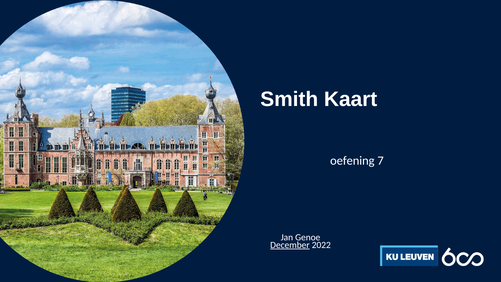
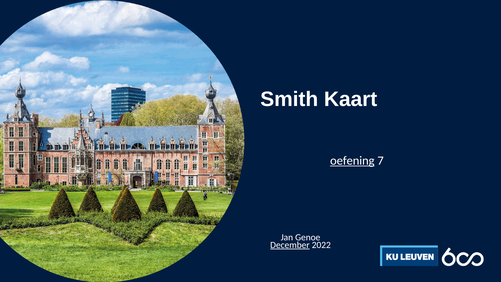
oefening underline: none -> present (352, 161)
